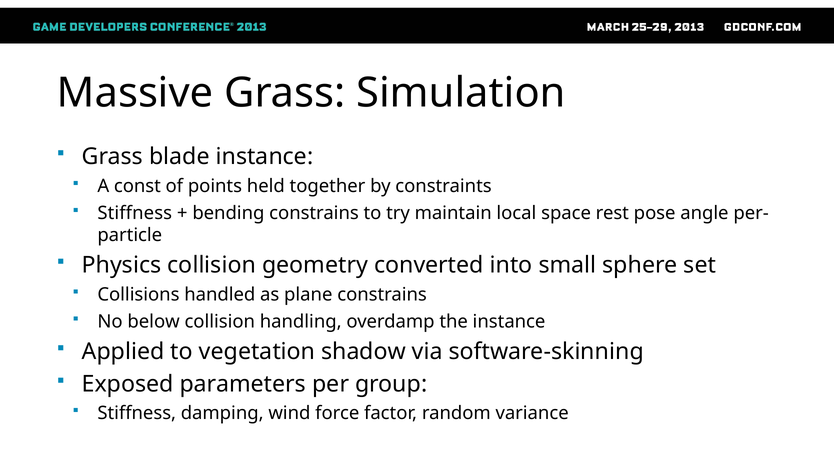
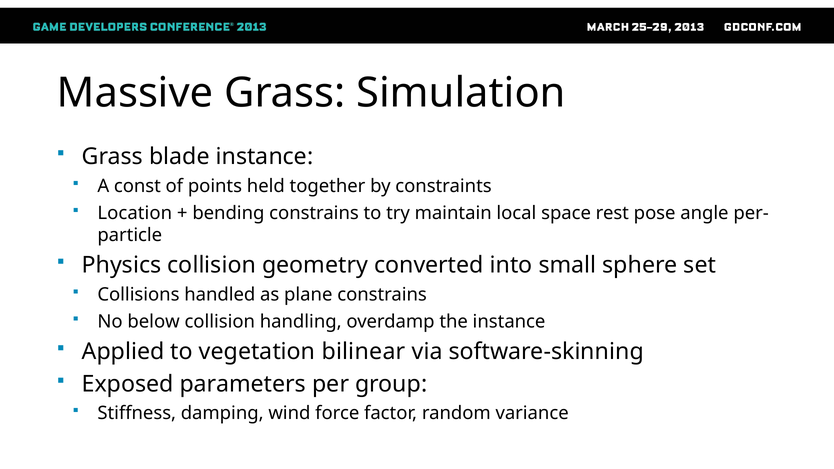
Stiffness: Stiffness -> Location (135, 213)
shadow: shadow -> bilinear (363, 352)
